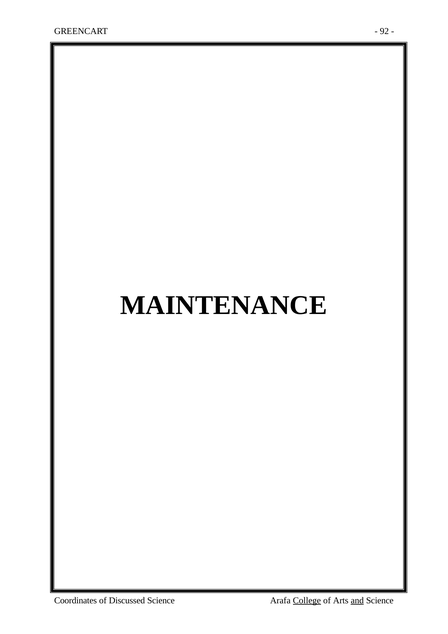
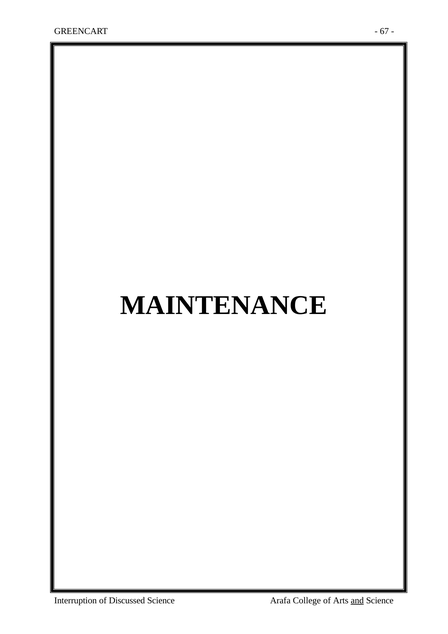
92: 92 -> 67 (384, 31)
Coordinates: Coordinates -> Interruption (76, 600)
College underline: present -> none (307, 600)
